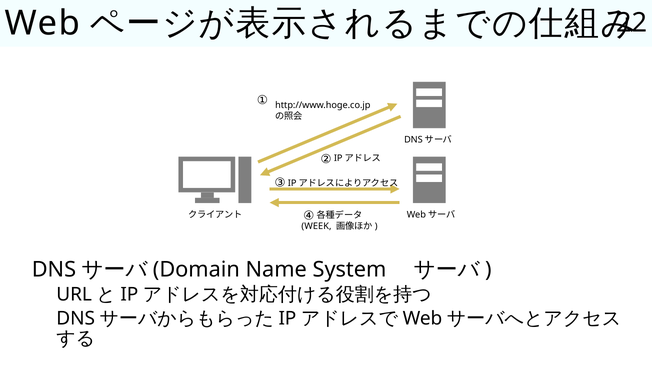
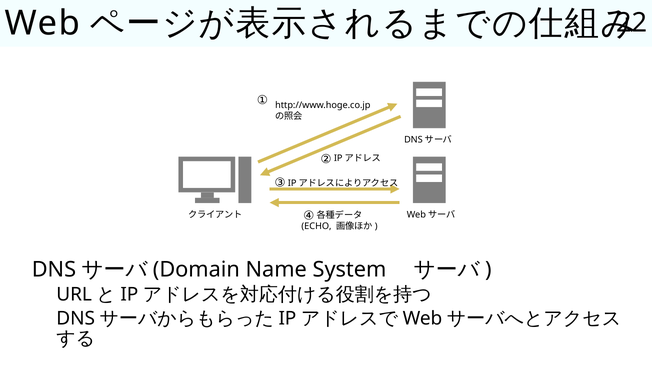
WEEK: WEEK -> ECHO (317, 227)
